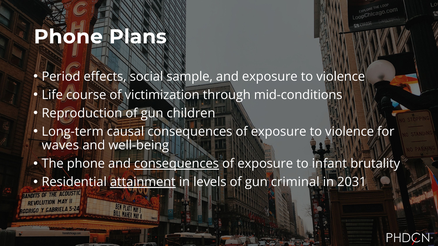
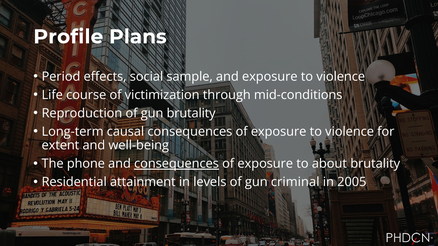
Phone: Phone -> Profile (68, 37)
gun children: children -> brutality (191, 113)
waves: waves -> extent (60, 146)
infant: infant -> about (329, 164)
attainment underline: present -> none (143, 182)
2031: 2031 -> 2005 (352, 182)
